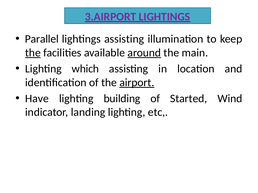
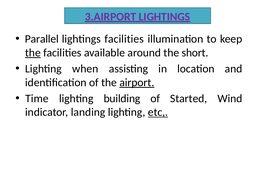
lightings assisting: assisting -> facilities (124, 39)
around underline: present -> none (144, 53)
main: main -> short (195, 53)
which: which -> when (85, 69)
Have: Have -> Time (37, 99)
etc underline: none -> present (158, 112)
